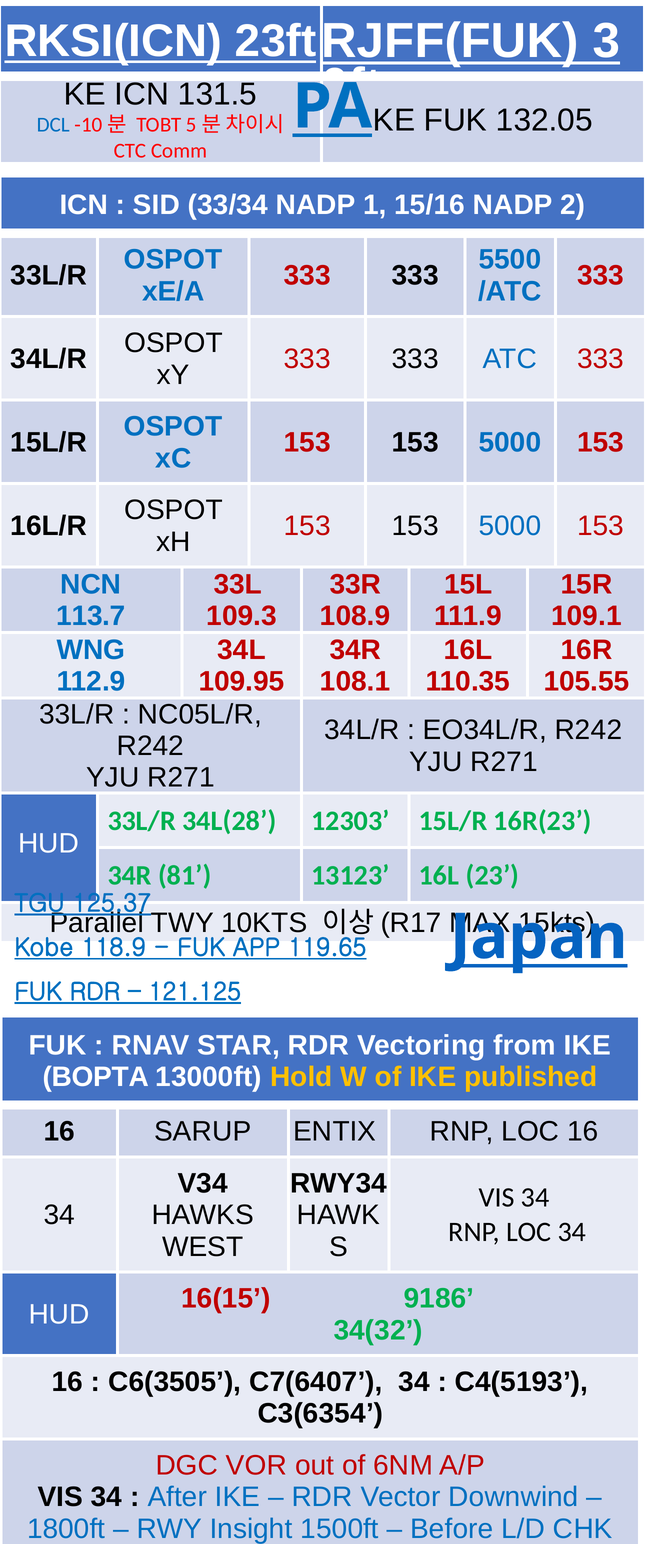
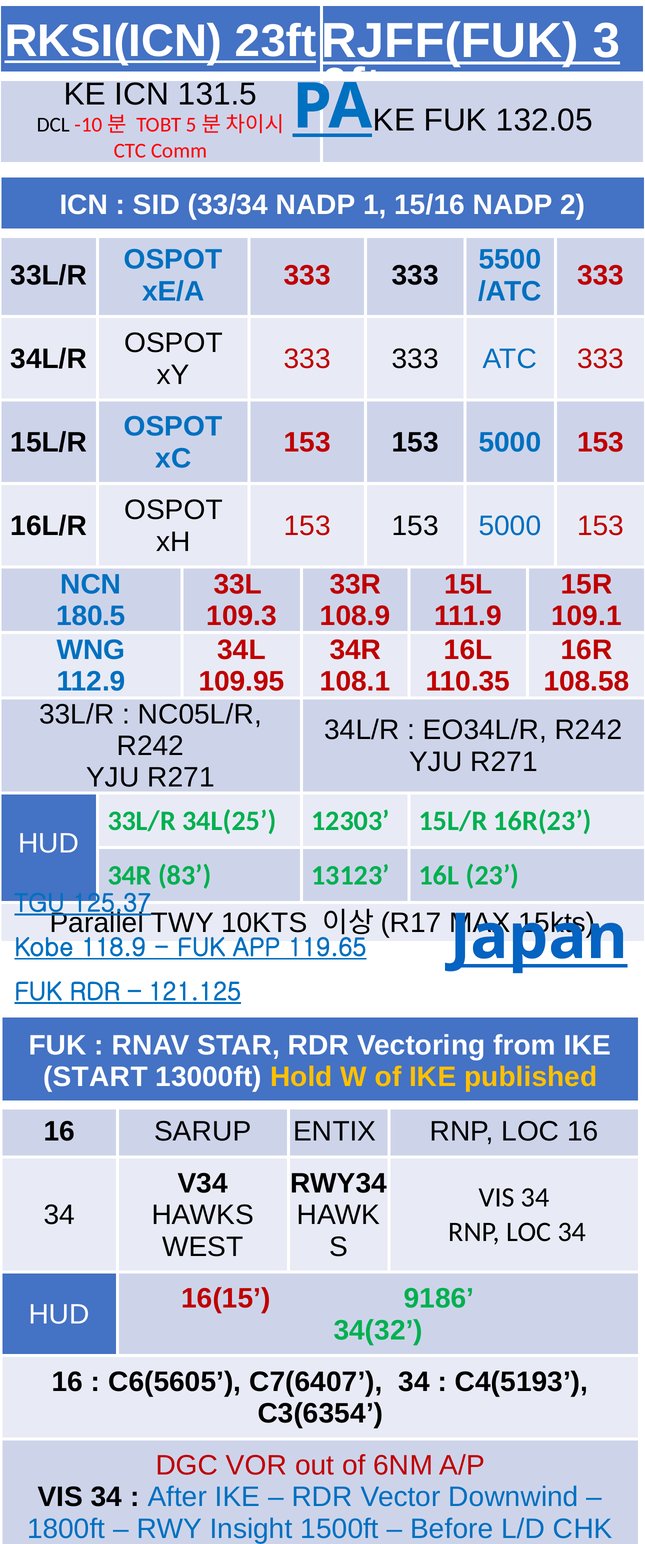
DCL colour: blue -> black (53, 125)
113.7: 113.7 -> 180.5 (91, 616)
105.55: 105.55 -> 108.58 (587, 681)
34L(28: 34L(28 -> 34L(25 (229, 820)
81: 81 -> 83 (185, 875)
BOPTA: BOPTA -> START (95, 1077)
C6(3505: C6(3505 -> C6(5605 (175, 1381)
